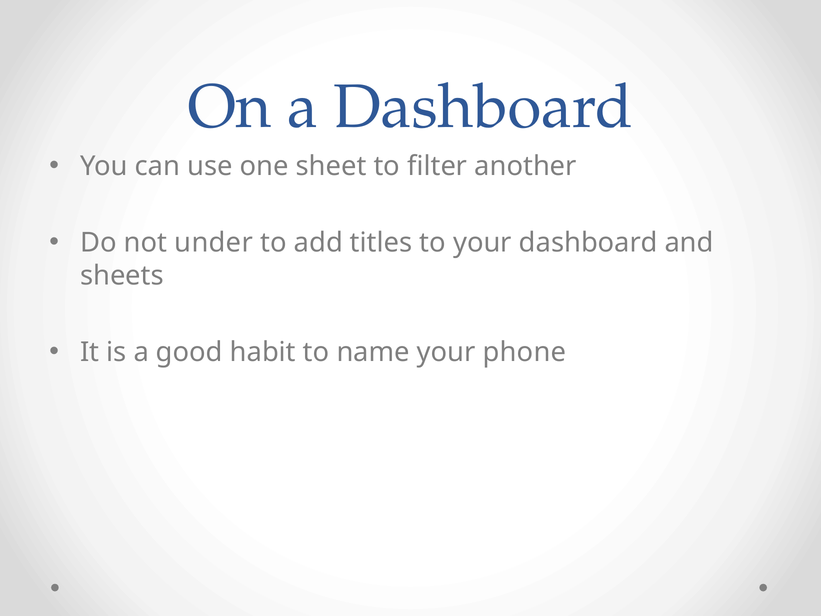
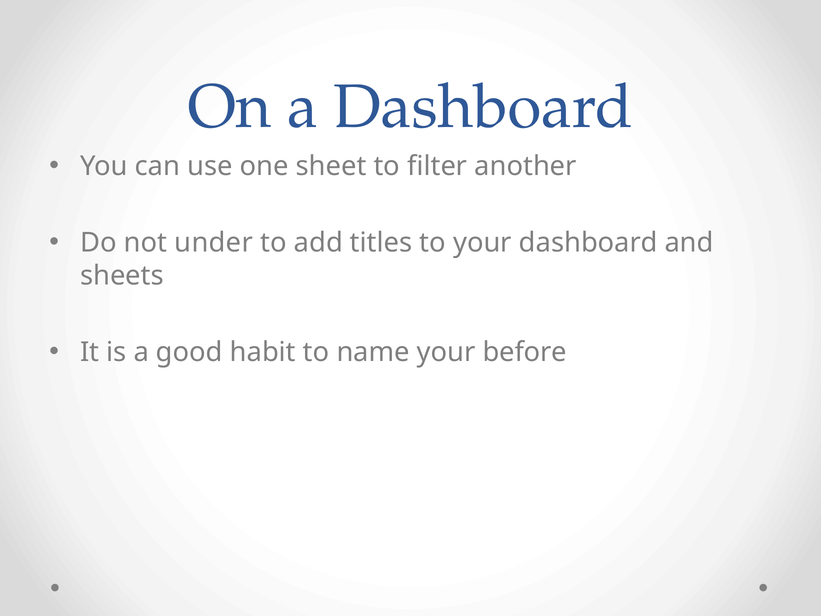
phone: phone -> before (525, 352)
